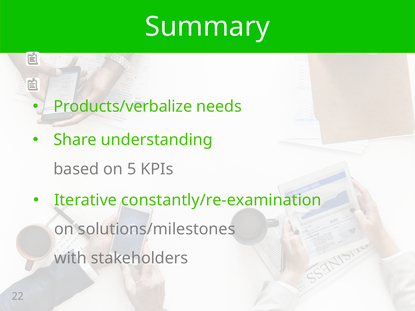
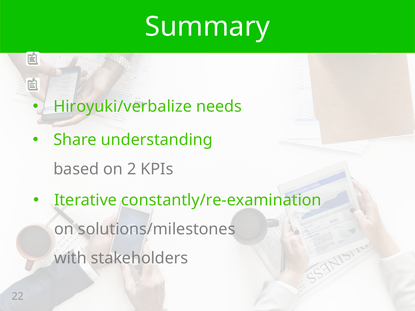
Products/verbalize: Products/verbalize -> Hiroyuki/verbalize (123, 107)
5: 5 -> 2 (132, 169)
